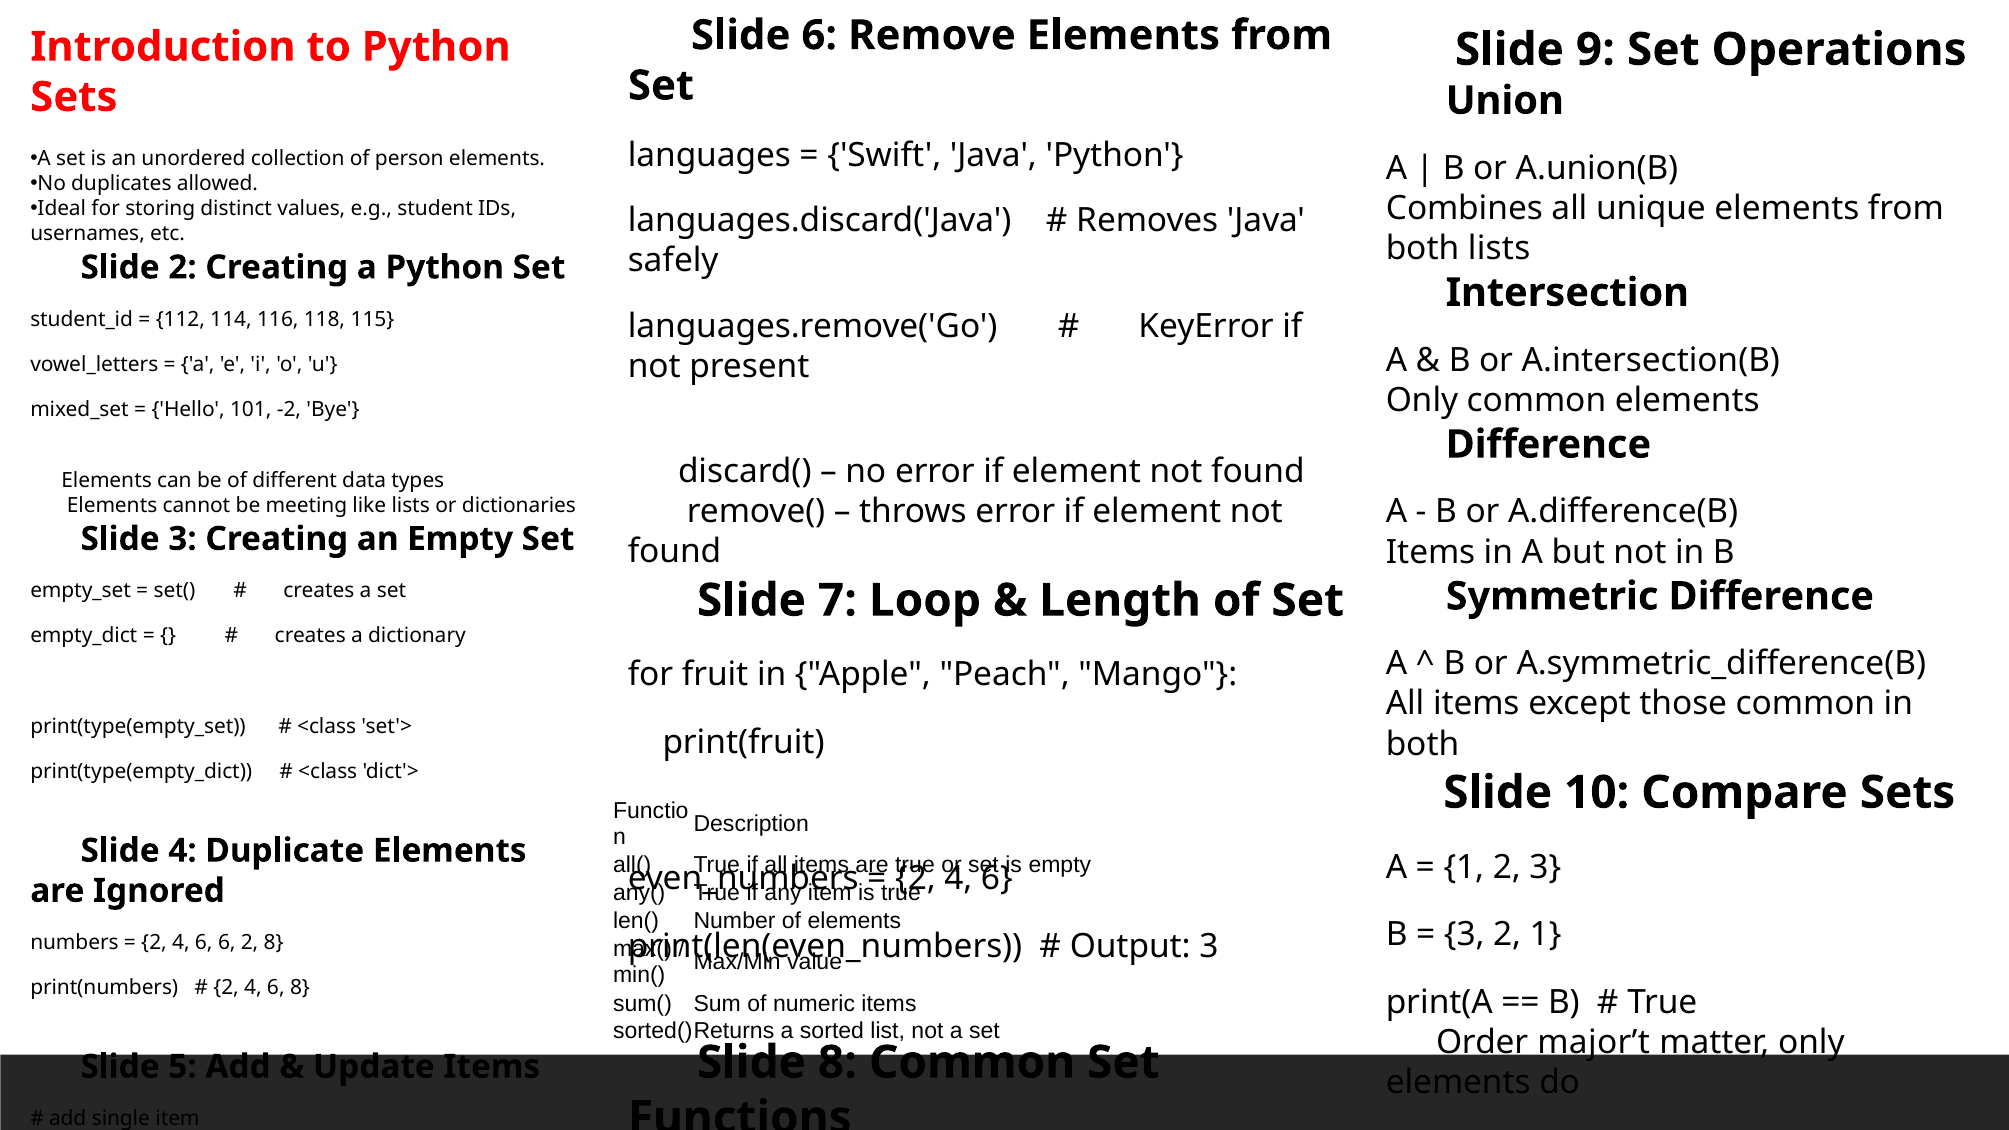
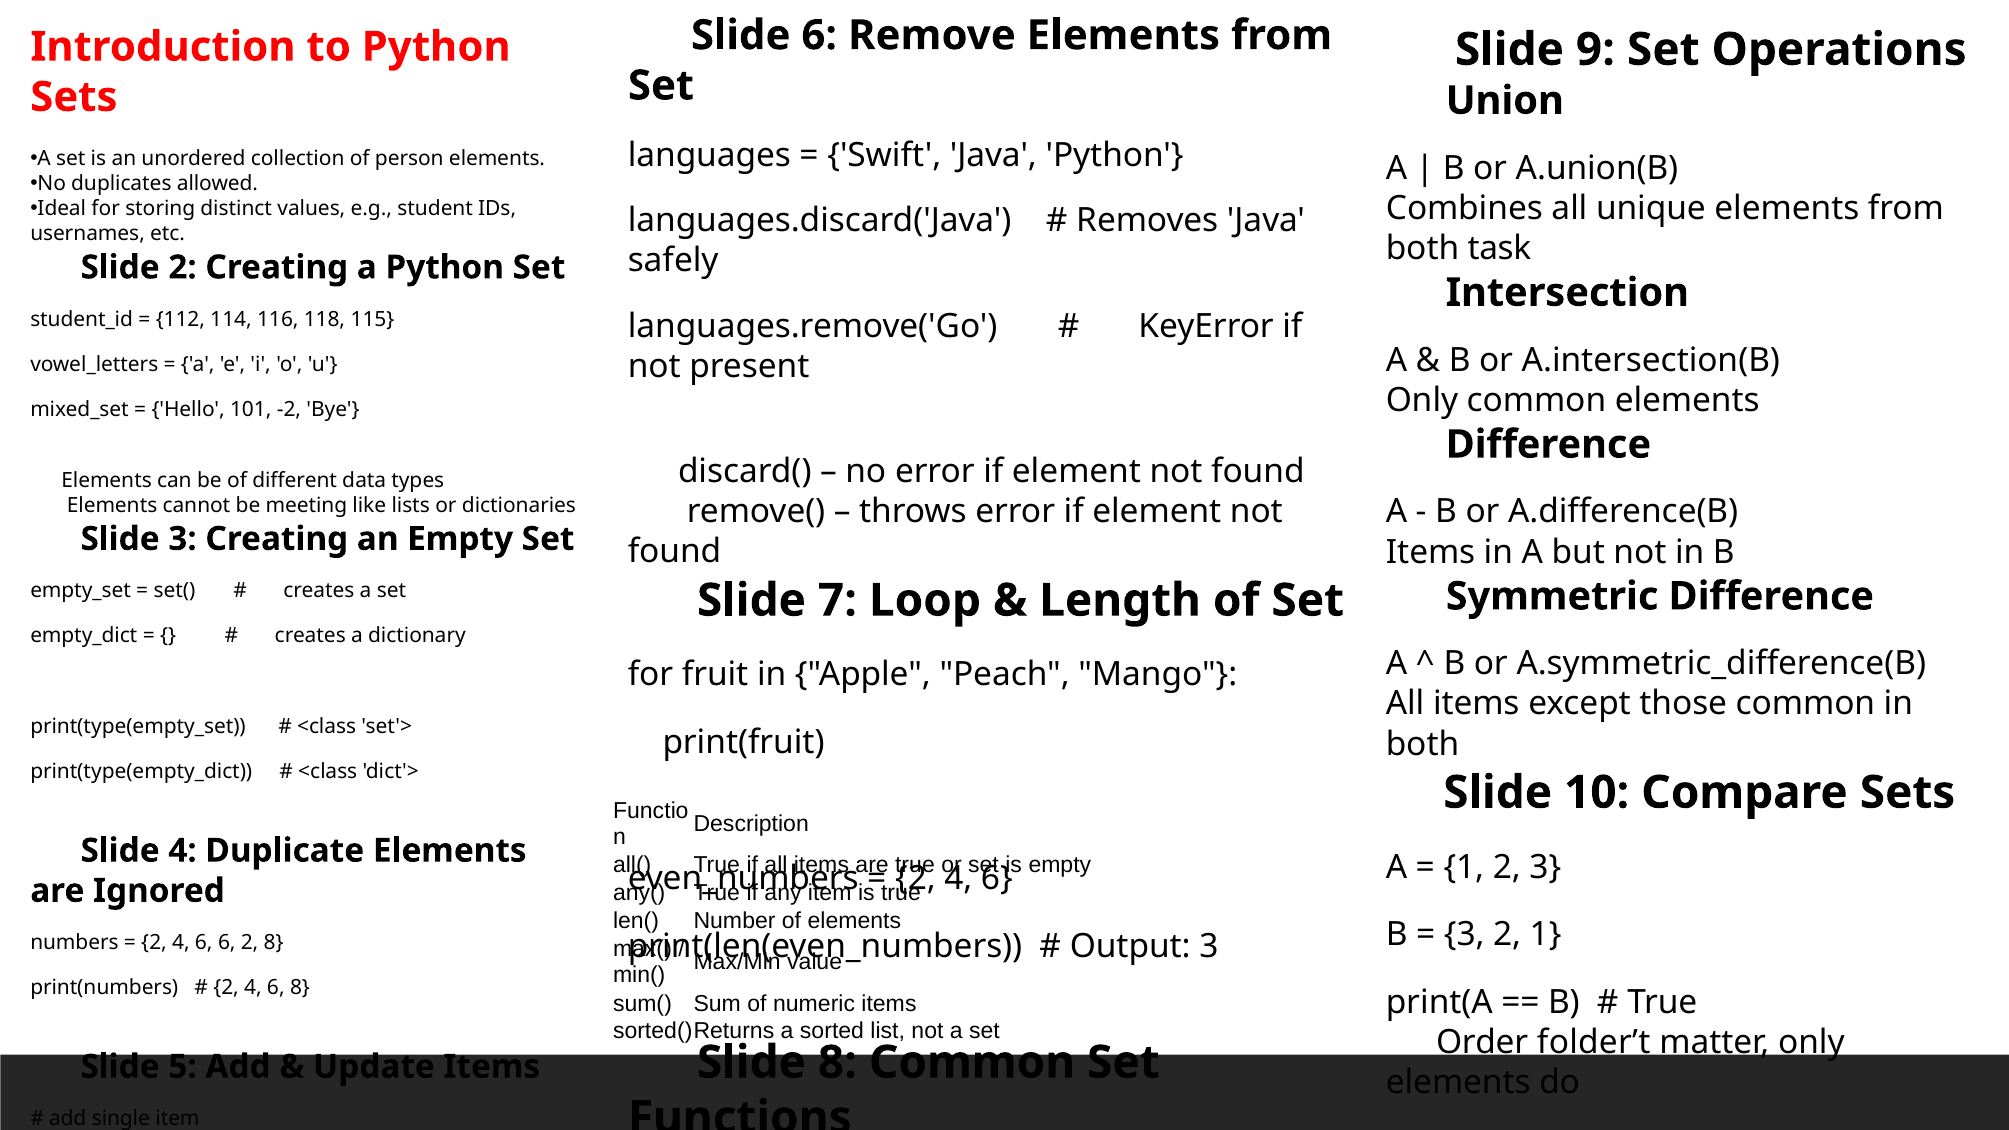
both lists: lists -> task (1499, 248)
major’t: major’t -> folder’t (1594, 1043)
